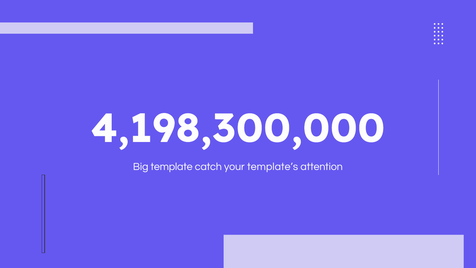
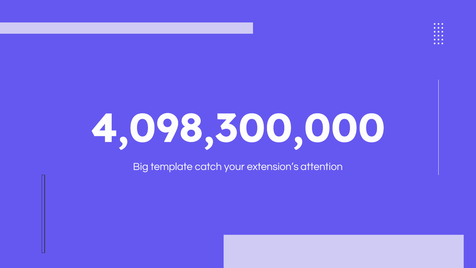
4,198,300,000: 4,198,300,000 -> 4,098,300,000 (238, 128)
template’s: template’s -> extension’s (273, 166)
